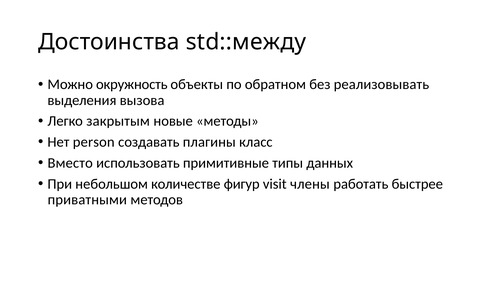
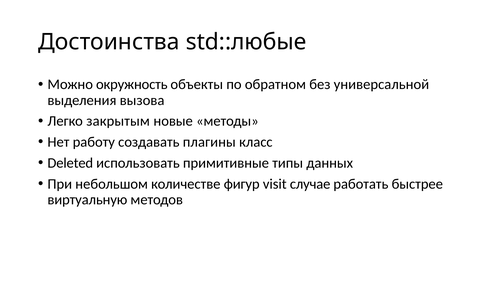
std::между: std::между -> std::любые (246, 42)
реализовывать: реализовывать -> универсальной (381, 85)
person: person -> работу (94, 142)
Вместо: Вместо -> Deleted (70, 163)
члены: члены -> случае (310, 184)
приватными: приватными -> виртуальную (87, 200)
